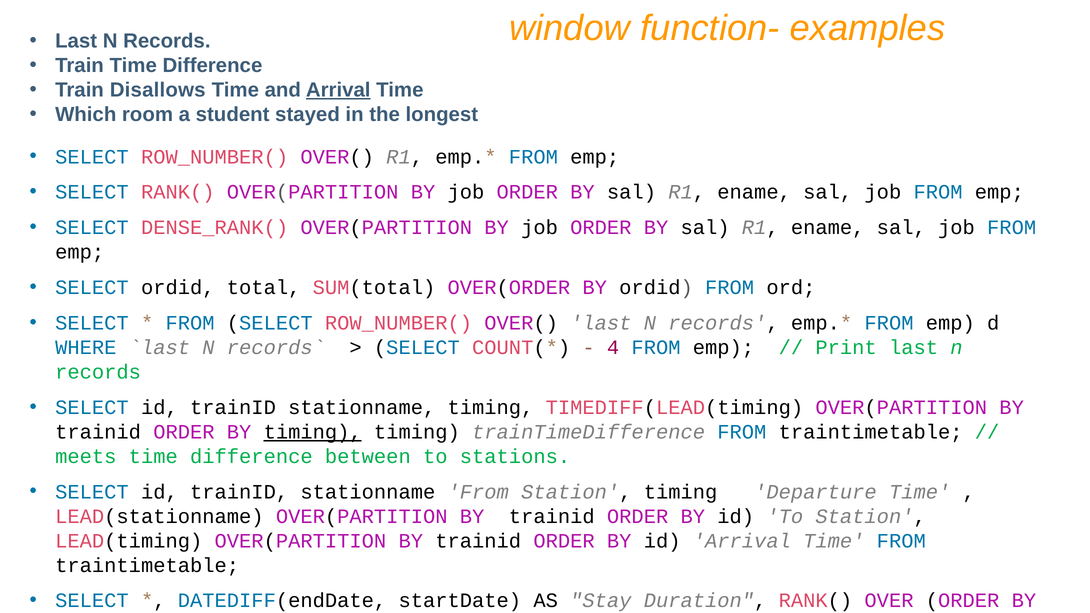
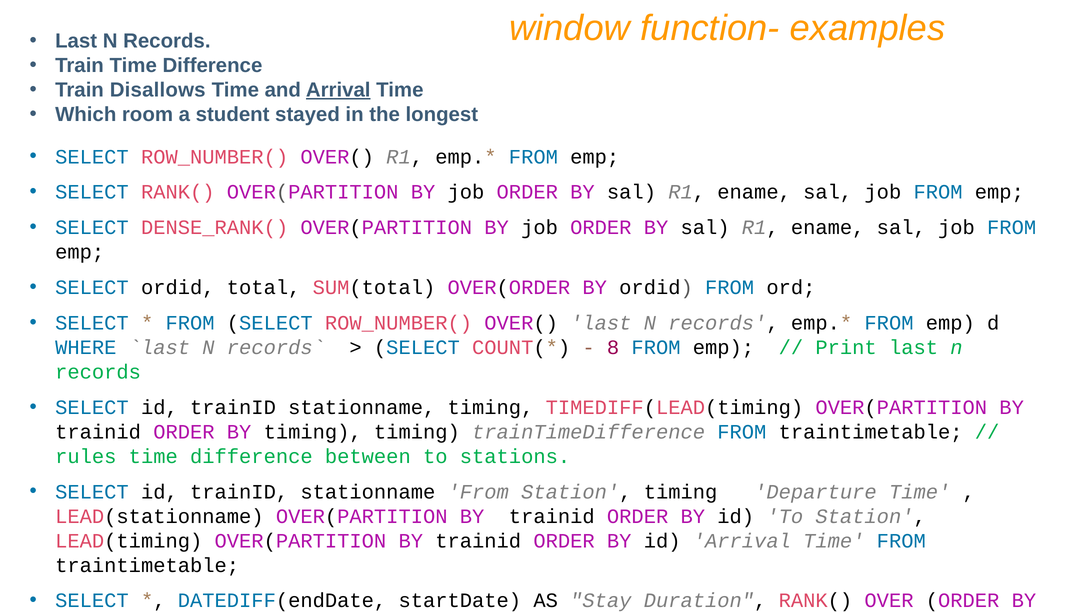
4: 4 -> 8 (613, 348)
timing underline: present -> none (313, 432)
meets: meets -> rules (86, 456)
